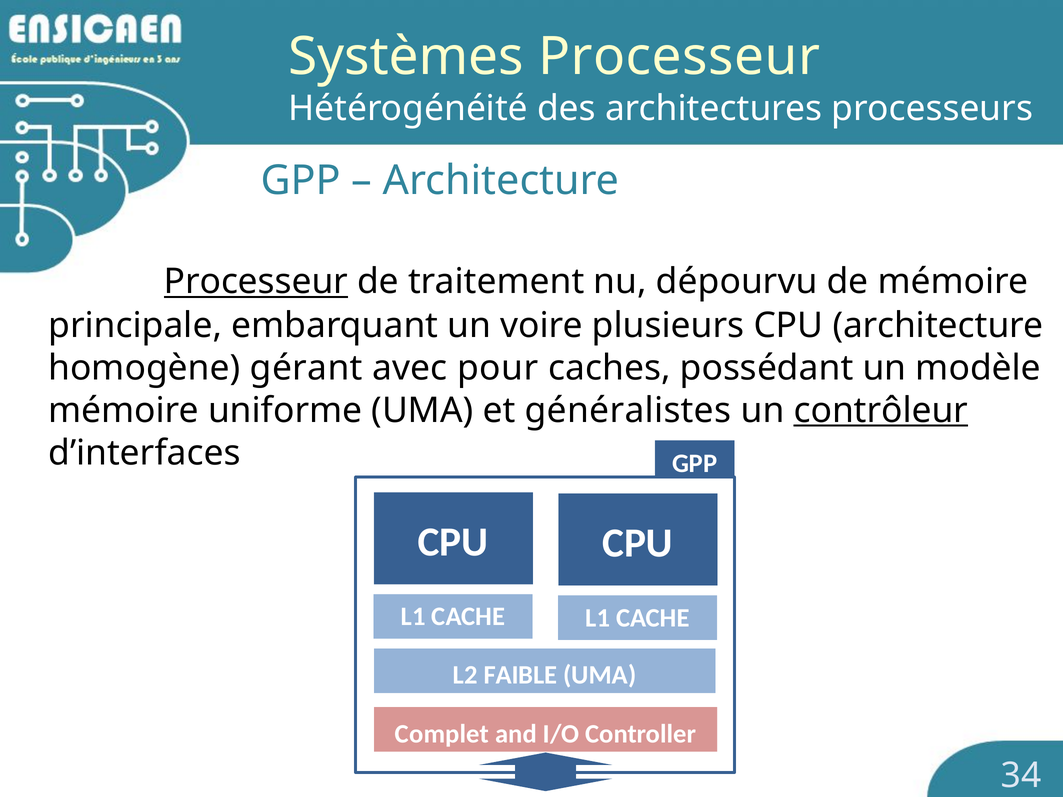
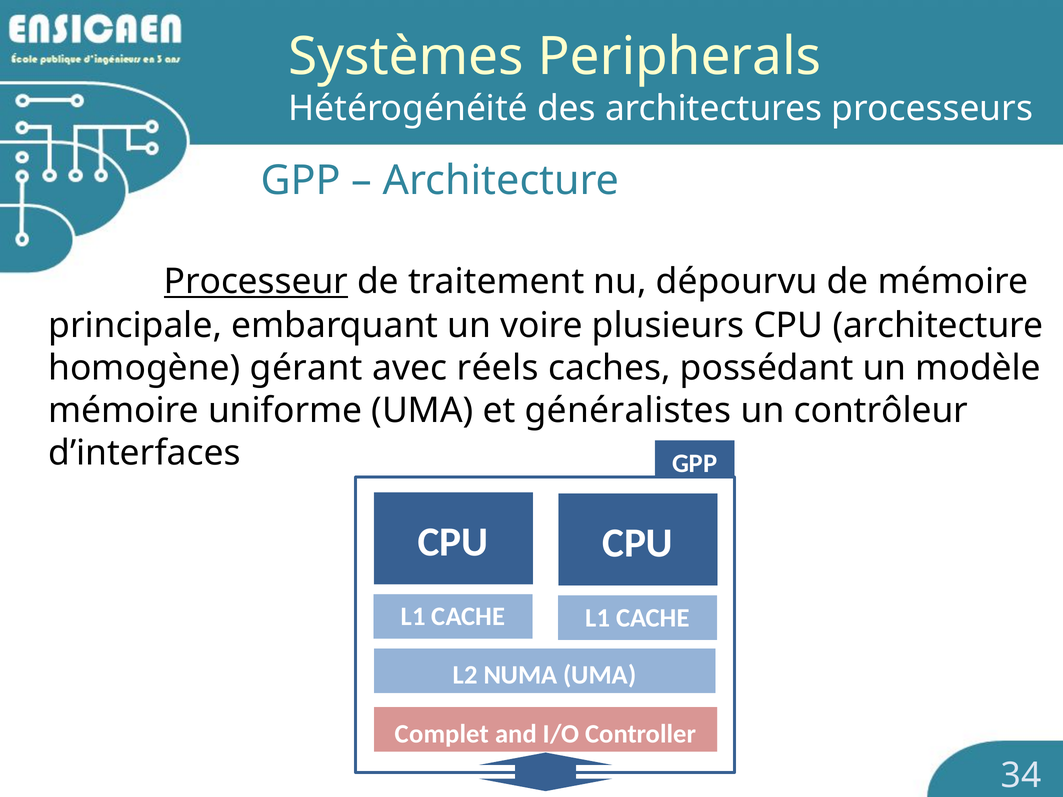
Systèmes Processeur: Processeur -> Peripherals (679, 56)
pour: pour -> réels (498, 368)
contrôleur underline: present -> none (881, 410)
FAIBLE: FAIBLE -> NUMA (520, 675)
